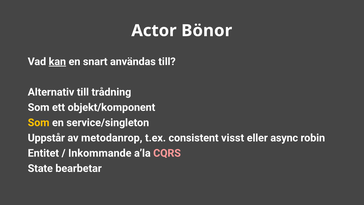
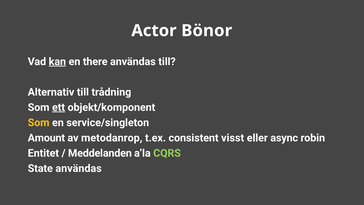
snart: snart -> there (95, 62)
ett underline: none -> present (59, 107)
Uppstår: Uppstår -> Amount (46, 138)
Inkommande: Inkommande -> Meddelanden (100, 153)
CQRS colour: pink -> light green (167, 153)
State bearbetar: bearbetar -> användas (79, 168)
